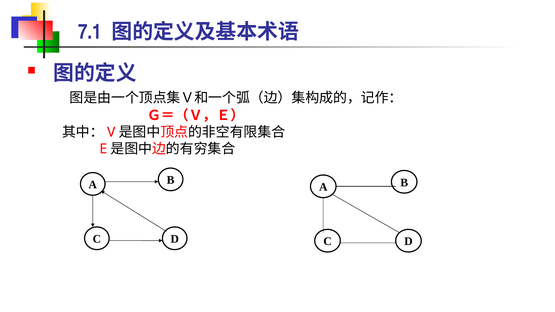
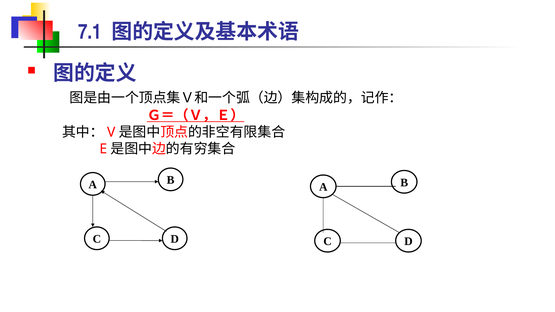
Ｇ＝（Ｖ，Ｅ） underline: none -> present (196, 116)
